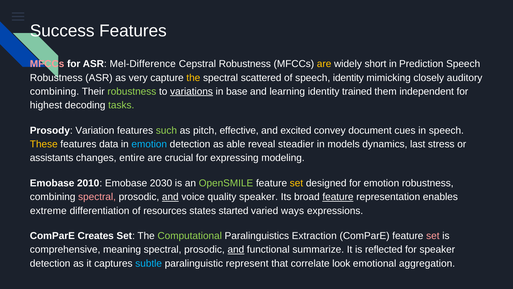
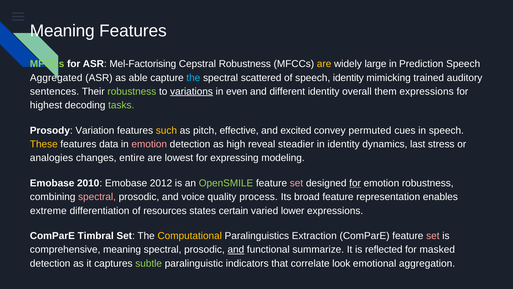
Success: Success -> Meaning (62, 31)
MFCCs colour: pink -> light green (47, 64)
Mel-Difference: Mel-Difference -> Mel-Factorising (143, 64)
short: short -> large (375, 64)
Robustness: Robustness -> Aggregated (56, 78)
very: very -> able (138, 78)
the colour: yellow -> light blue (193, 78)
closely: closely -> trained (429, 78)
combining: combining -> sentences (55, 91)
base: base -> even (237, 91)
learning: learning -> different (287, 91)
trained: trained -> overall (357, 91)
them independent: independent -> expressions (427, 91)
such colour: light green -> yellow (166, 130)
document: document -> permuted (370, 130)
emotion colour: light blue -> pink (149, 144)
able: able -> high (236, 144)
in models: models -> identity (344, 144)
assistants: assistants -> analogies (52, 158)
crucial: crucial -> lowest (179, 158)
2030: 2030 -> 2012 (161, 183)
set colour: yellow -> pink (296, 183)
for underline: none -> present (355, 183)
and underline: present -> none (170, 197)
quality speaker: speaker -> process (259, 197)
feature underline: present -> none (338, 197)
started: started -> certain (234, 210)
ways: ways -> lower (293, 210)
Creates: Creates -> Timbral (96, 236)
Computational colour: light green -> yellow (190, 236)
for speaker: speaker -> masked (437, 249)
subtle colour: light blue -> light green (149, 263)
represent: represent -> indicators (247, 263)
